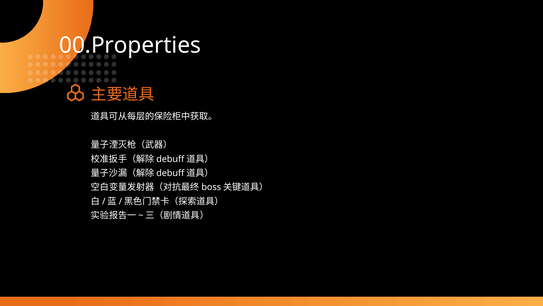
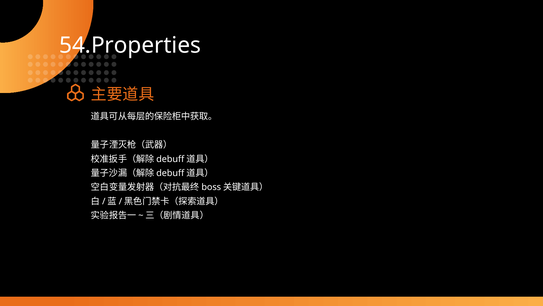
00.Properties: 00.Properties -> 54.Properties (130, 45)
